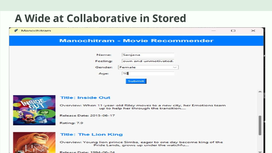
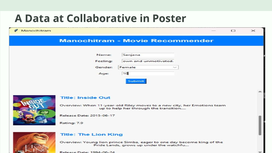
Wide: Wide -> Data (37, 19)
Stored: Stored -> Poster (169, 19)
